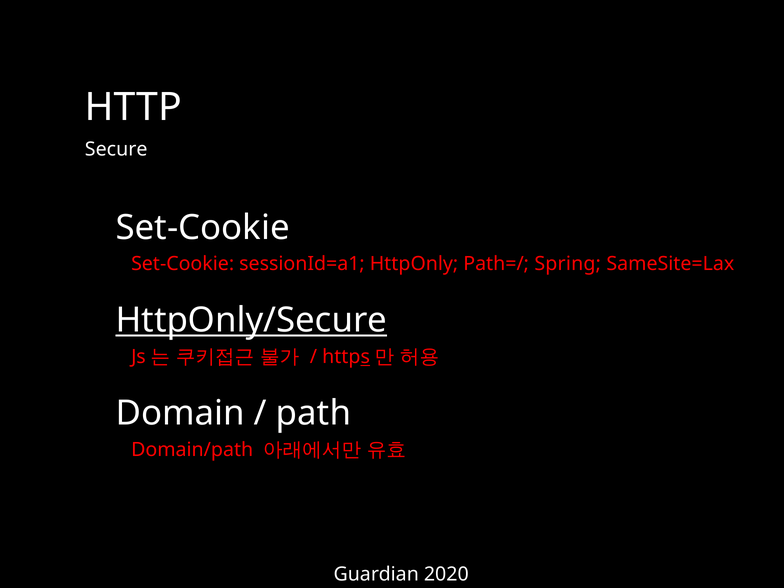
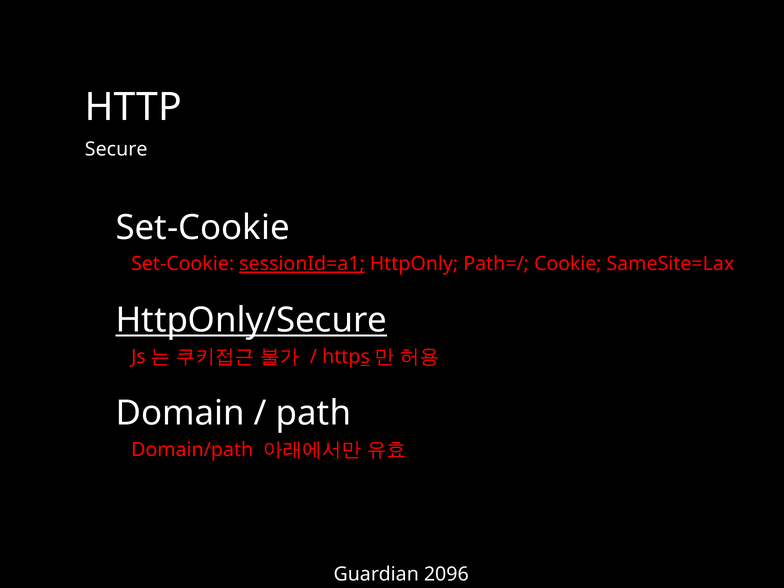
sessionId=a1 underline: none -> present (302, 264)
Spring: Spring -> Cookie (568, 264)
2020: 2020 -> 2096 (446, 574)
